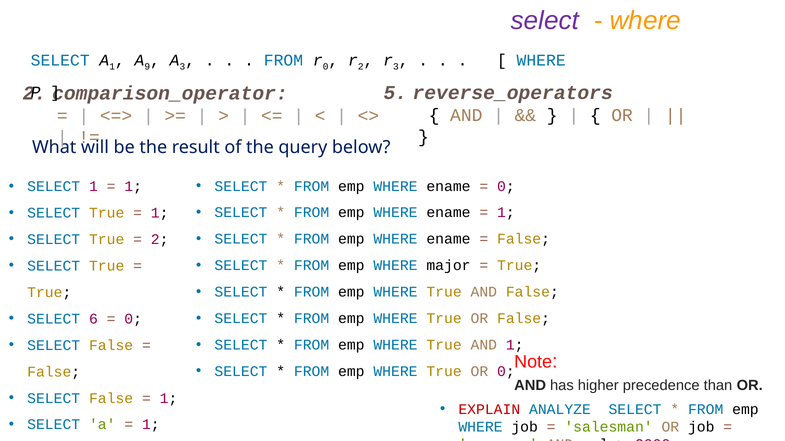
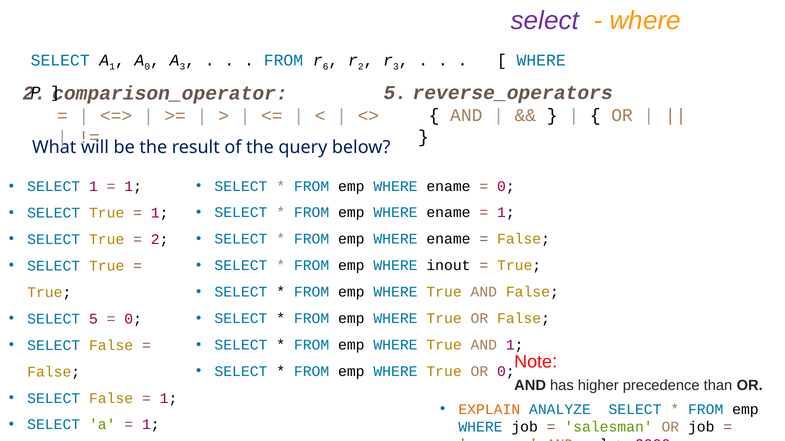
A 9: 9 -> 0 (147, 67)
0: 0 -> 6 (326, 67)
major: major -> inout (448, 266)
SELECT 6: 6 -> 5 (93, 319)
EXPLAIN colour: red -> orange (489, 410)
